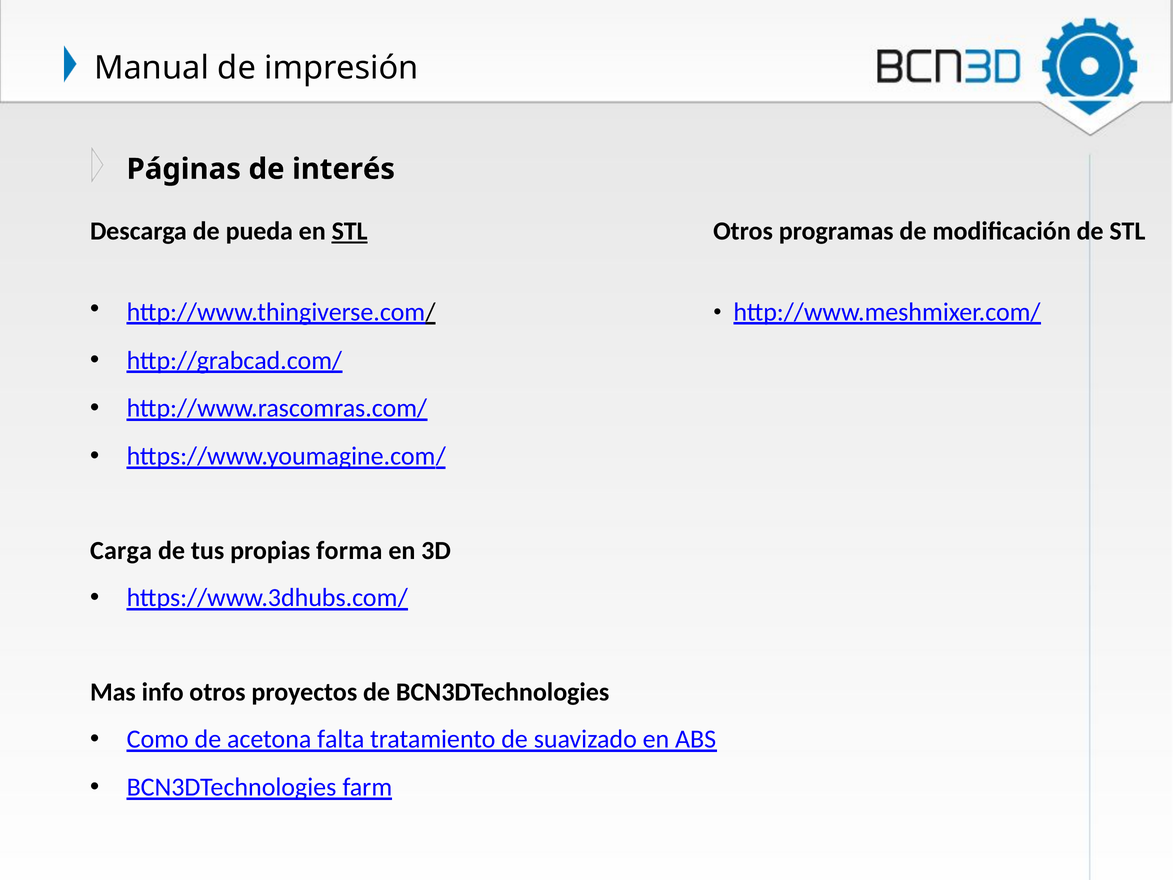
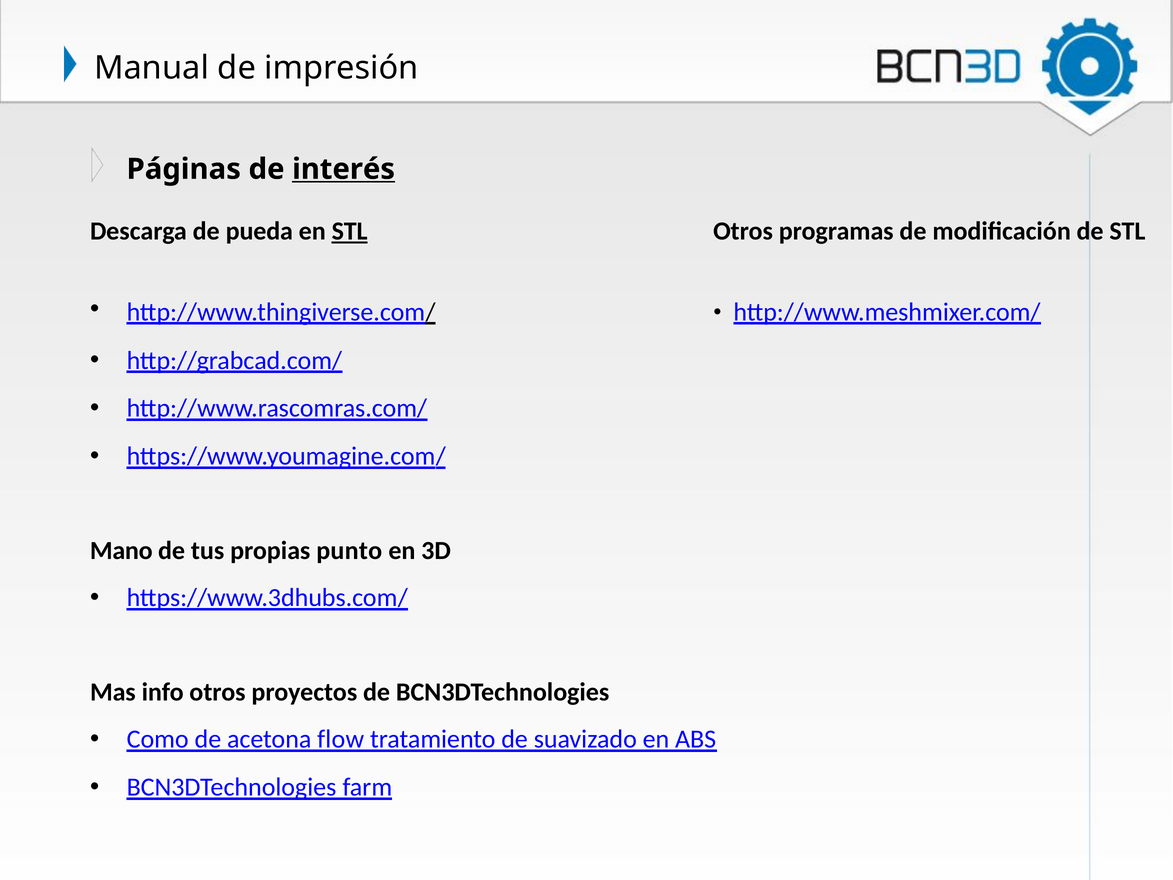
interés underline: none -> present (344, 169)
Carga: Carga -> Mano (121, 550)
forma: forma -> punto (349, 550)
falta: falta -> flow (341, 739)
